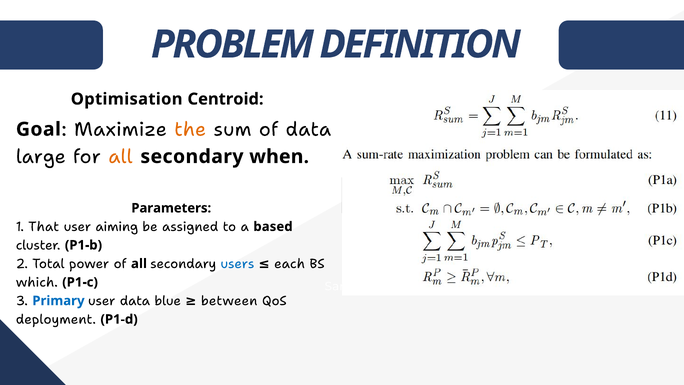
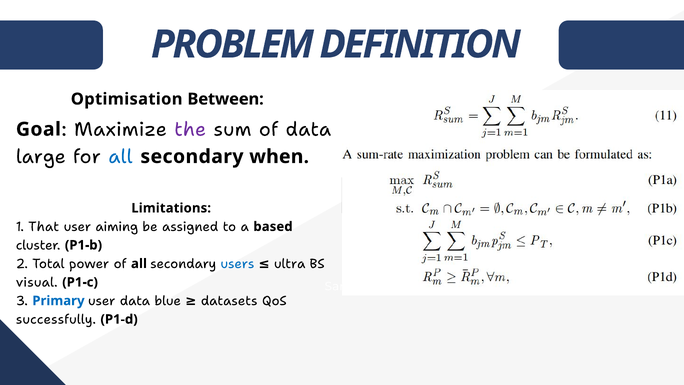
Centroid: Centroid -> Between (226, 99)
the colour: orange -> purple (190, 129)
all colour: orange -> blue (120, 156)
Parameters: Parameters -> Limitations (171, 208)
each: each -> ultra (290, 264)
which: which -> visual (37, 282)
between: between -> datasets (229, 301)
deployment: deployment -> successfully (56, 319)
